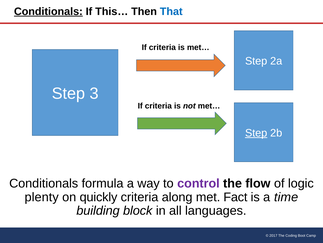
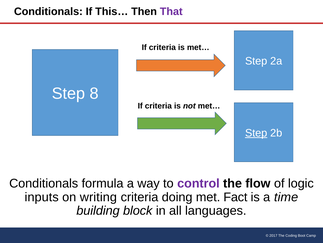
Conditionals underline: present -> none (48, 11)
That colour: blue -> purple (171, 11)
3: 3 -> 8 (94, 93)
plenty: plenty -> inputs (42, 197)
quickly: quickly -> writing (98, 197)
along: along -> doing (177, 197)
